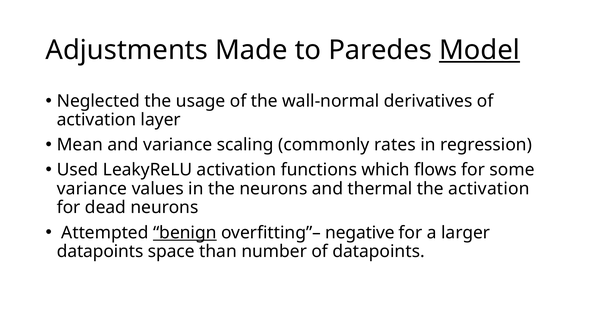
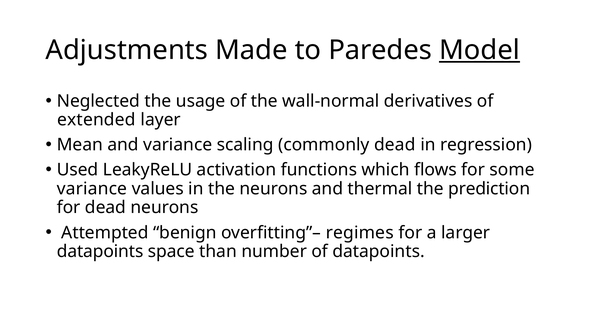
activation: activation -> extended (96, 120)
commonly rates: rates -> dead (395, 145)
the activation: activation -> prediction (489, 189)
benign underline: present -> none (185, 233)
negative: negative -> regimes (360, 233)
